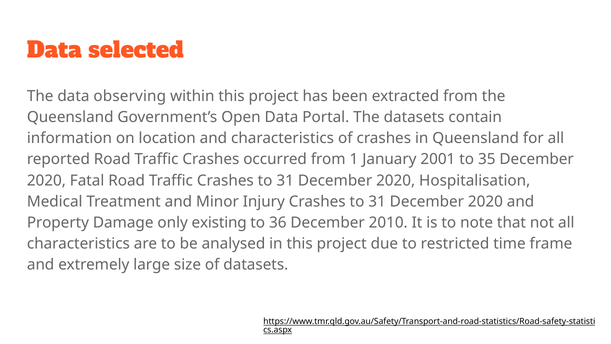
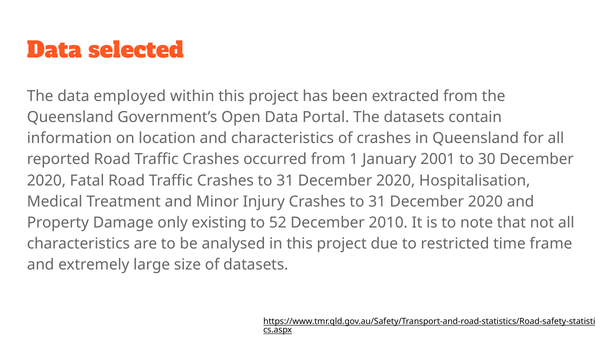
observing: observing -> employed (130, 96)
35: 35 -> 30 (487, 159)
36: 36 -> 52 (278, 223)
